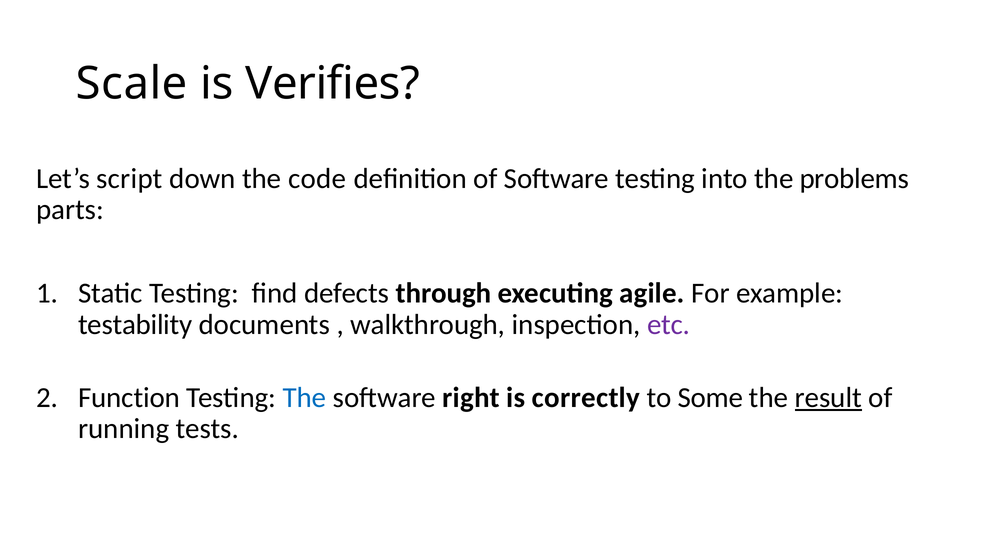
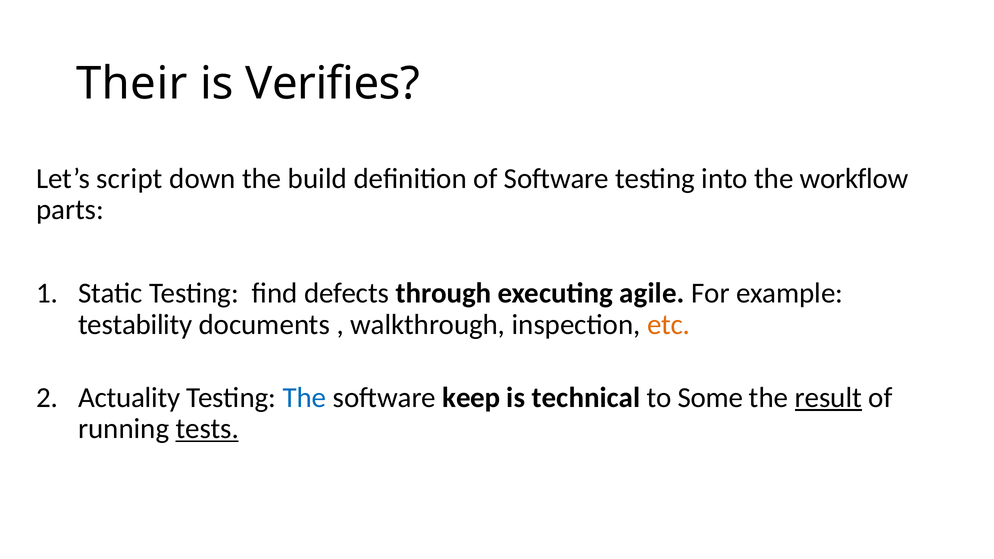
Scale: Scale -> Their (132, 83)
code: code -> build (317, 179)
problems: problems -> workflow (854, 179)
etc colour: purple -> orange (669, 325)
Function: Function -> Actuality (129, 398)
right: right -> keep (471, 398)
correctly: correctly -> technical (586, 398)
tests underline: none -> present (207, 429)
